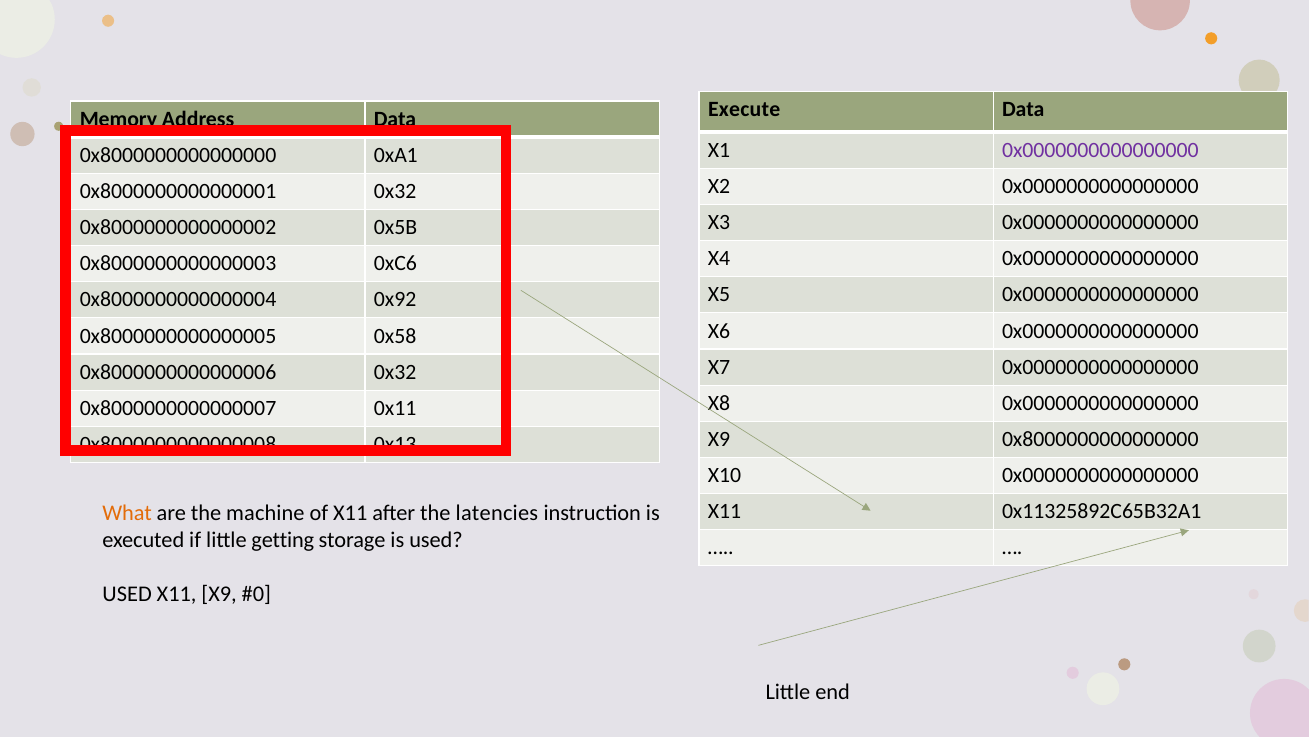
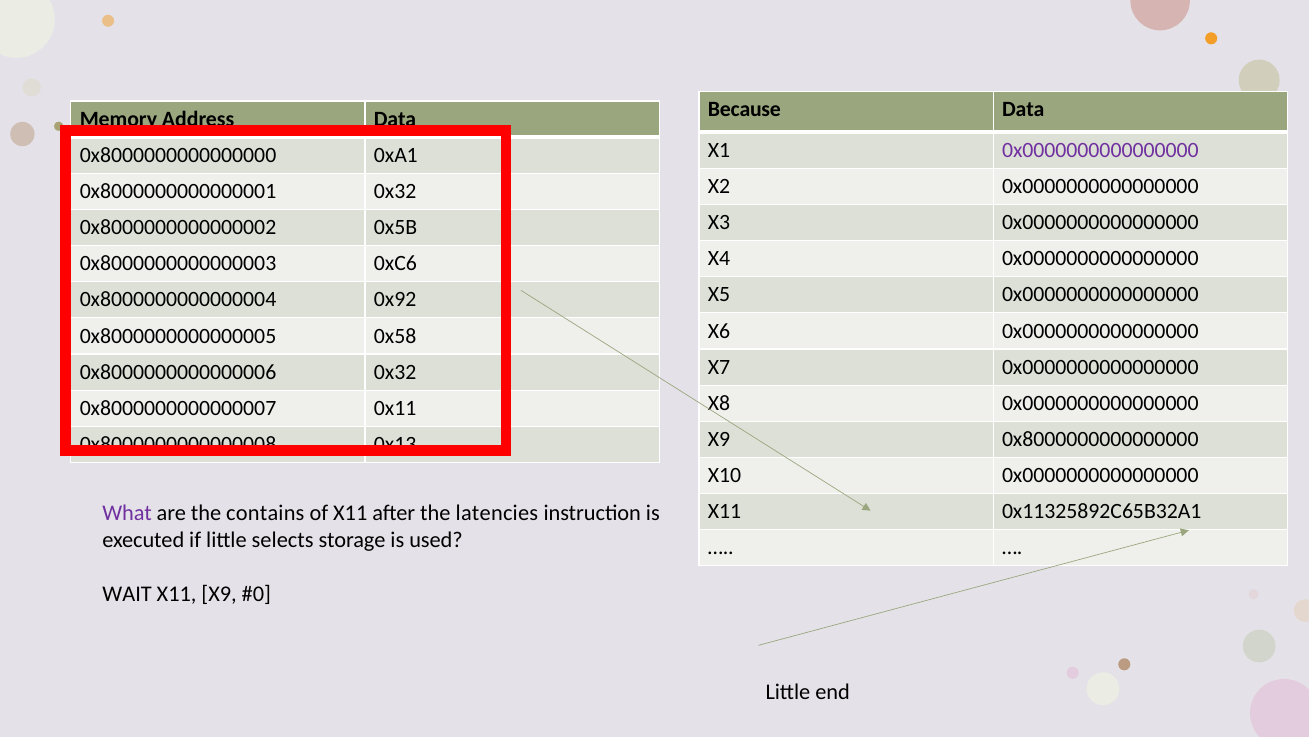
Execute: Execute -> Because (744, 109)
What colour: orange -> purple (127, 513)
machine: machine -> contains (265, 513)
getting: getting -> selects (283, 540)
USED: USED -> WAIT (127, 593)
